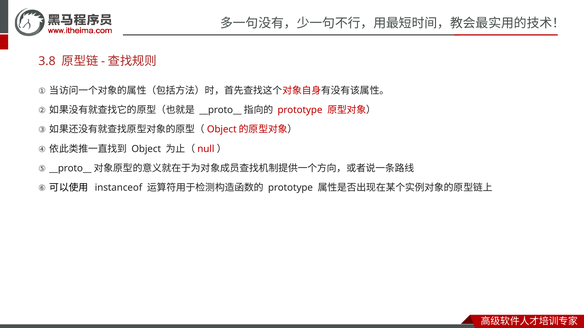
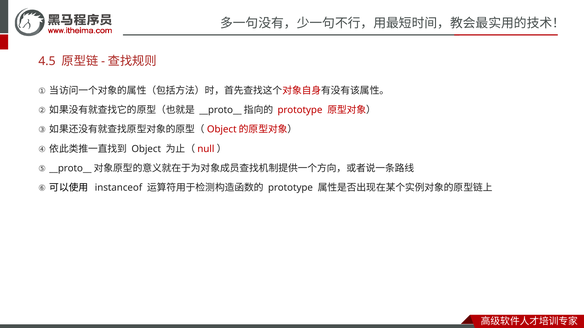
3.8: 3.8 -> 4.5 (47, 61)
